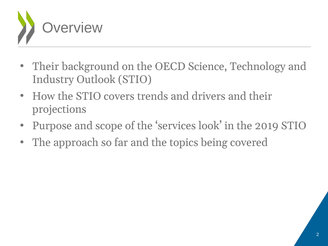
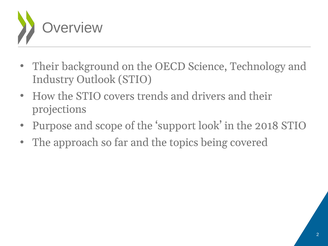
services: services -> support (176, 126)
2019: 2019 -> 2018 (267, 126)
